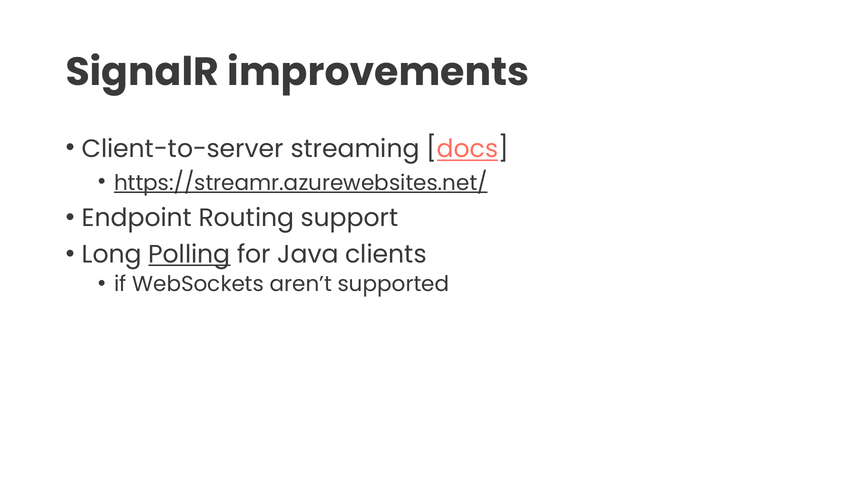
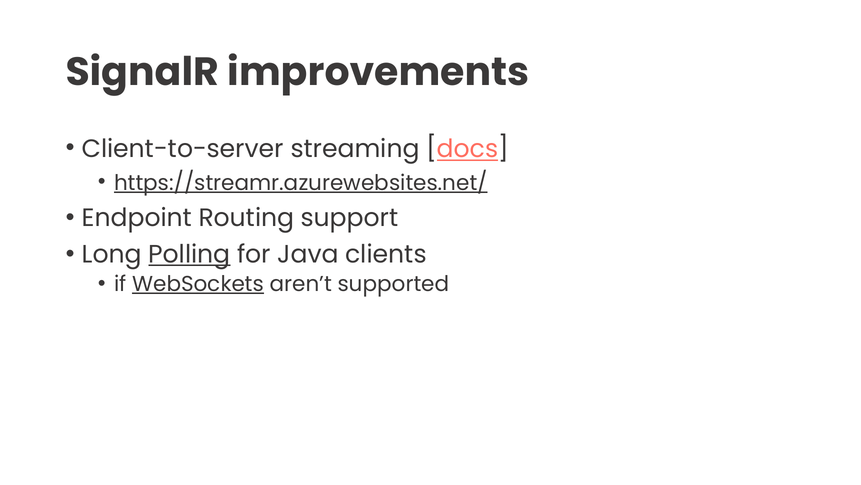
WebSockets underline: none -> present (198, 284)
